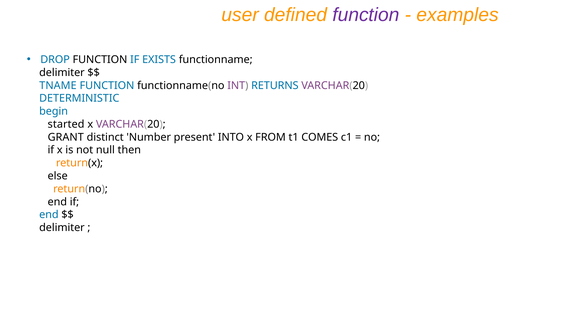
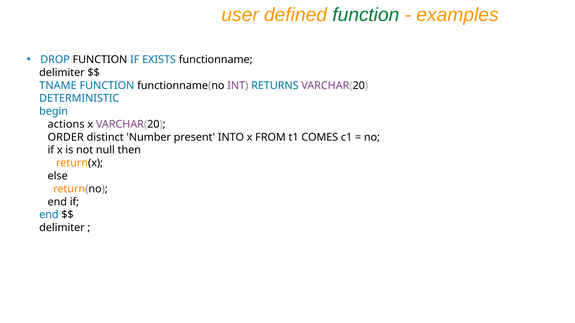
function colour: purple -> green (366, 15)
started: started -> actions (66, 124)
GRANT: GRANT -> ORDER (66, 137)
